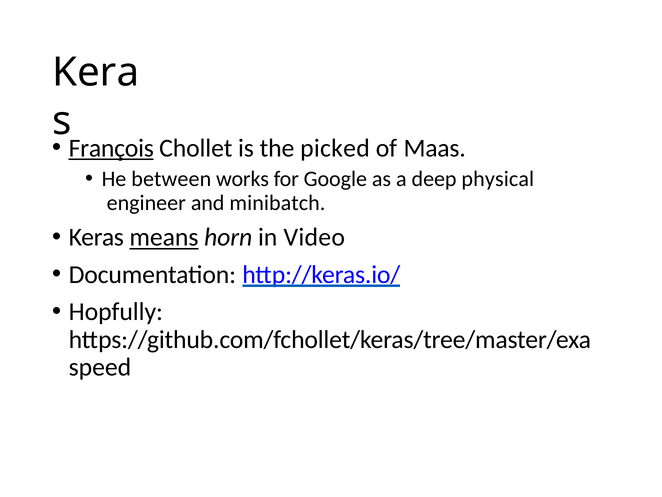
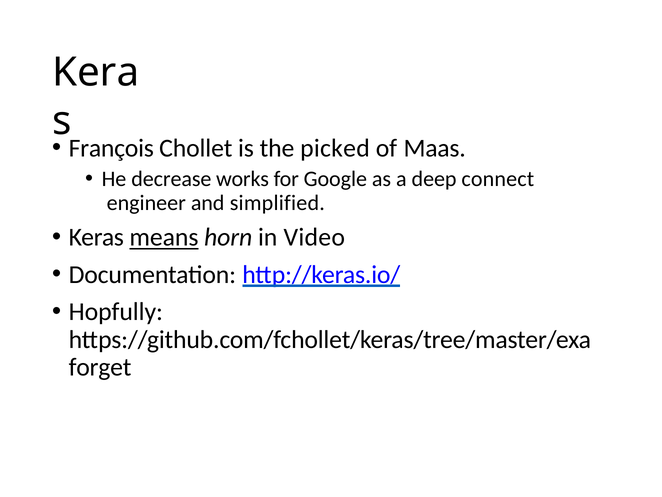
François underline: present -> none (111, 148)
between: between -> decrease (171, 179)
physical: physical -> connect (498, 179)
minibatch: minibatch -> simplified (277, 203)
speed: speed -> forget (100, 367)
